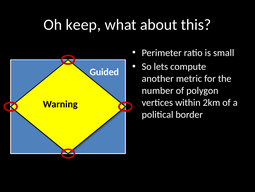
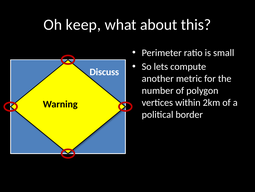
Guided: Guided -> Discuss (104, 72)
